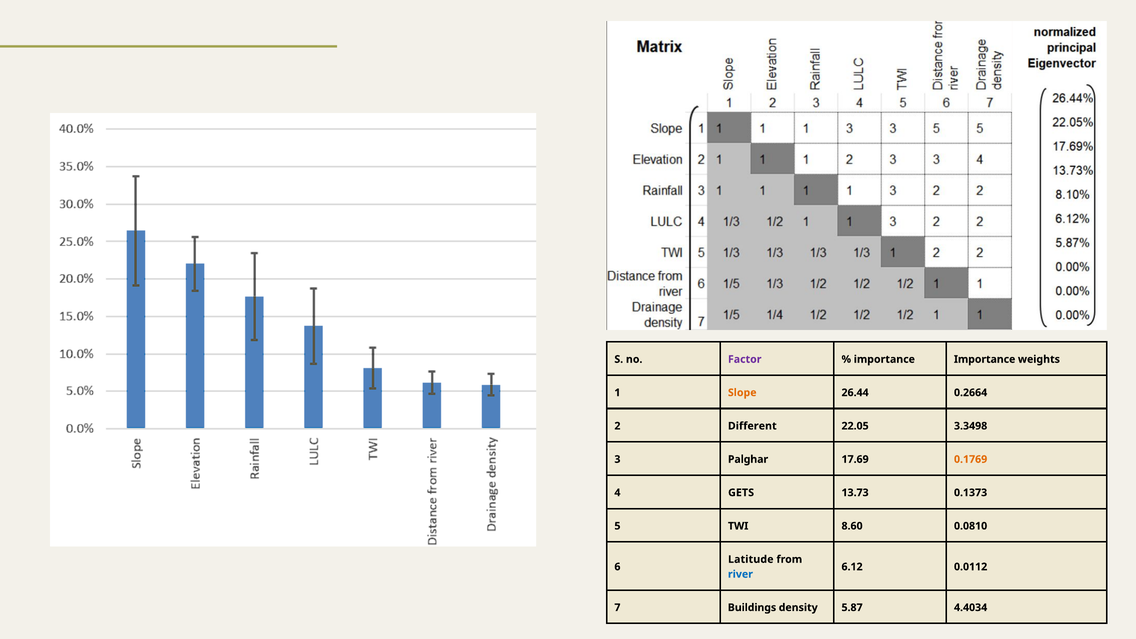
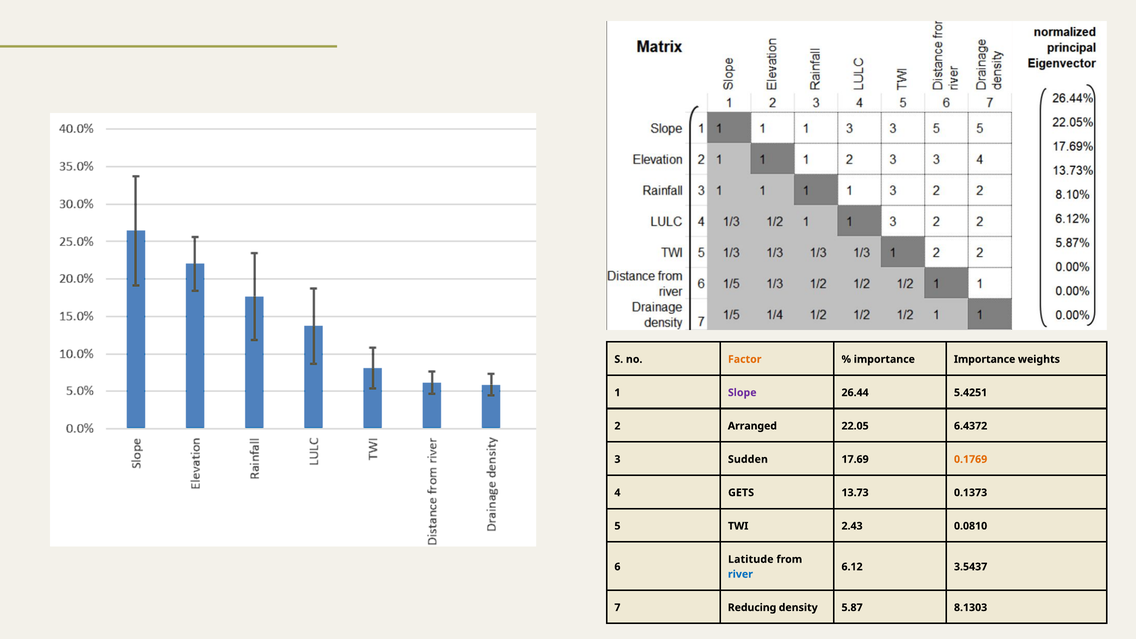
Factor colour: purple -> orange (745, 359)
Slope colour: orange -> purple (742, 393)
0.2664: 0.2664 -> 5.4251 (971, 393)
Different: Different -> Arranged (752, 426)
3.3498: 3.3498 -> 6.4372 (971, 426)
Palghar: Palghar -> Sudden (748, 459)
8.60: 8.60 -> 2.43 (852, 526)
0.0112: 0.0112 -> 3.5437 (971, 567)
Buildings: Buildings -> Reducing (752, 608)
4.4034: 4.4034 -> 8.1303 (971, 608)
